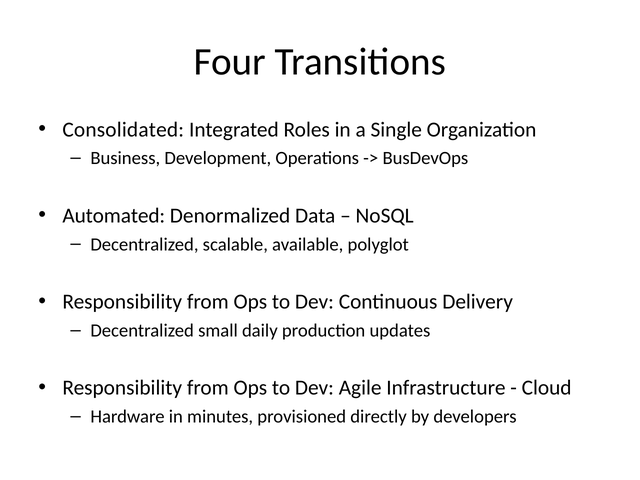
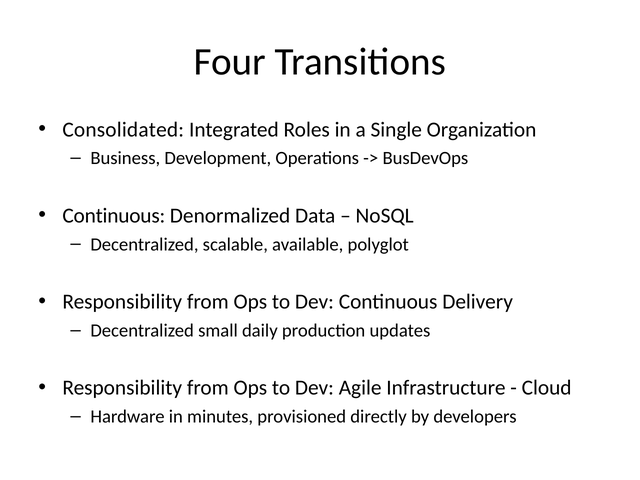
Automated: Automated -> Continuous (114, 216)
